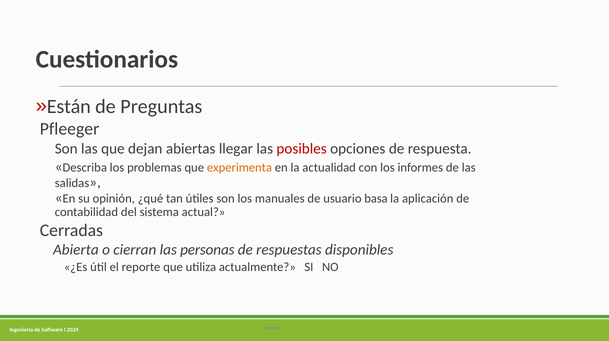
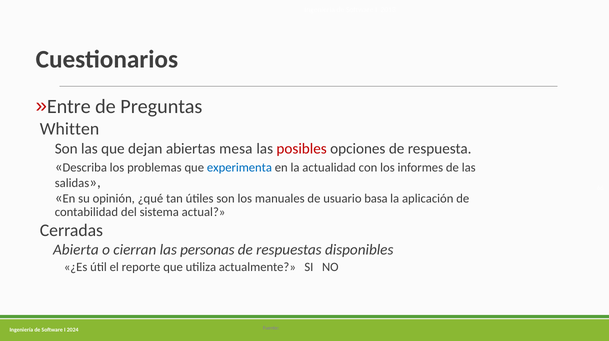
Están: Están -> Entre (69, 107)
Pfleeger: Pfleeger -> Whitten (70, 129)
llegar: llegar -> mesa (236, 149)
experimenta colour: orange -> blue (239, 168)
